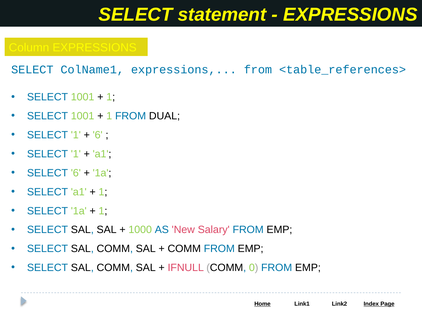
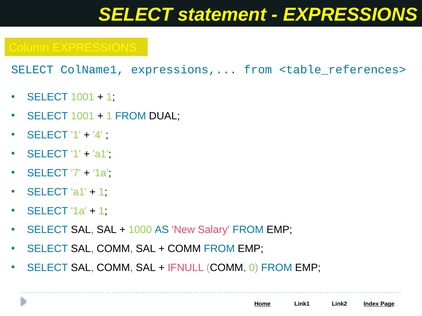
6: 6 -> 4 (98, 135)
SELECT 6: 6 -> 7 (76, 173)
